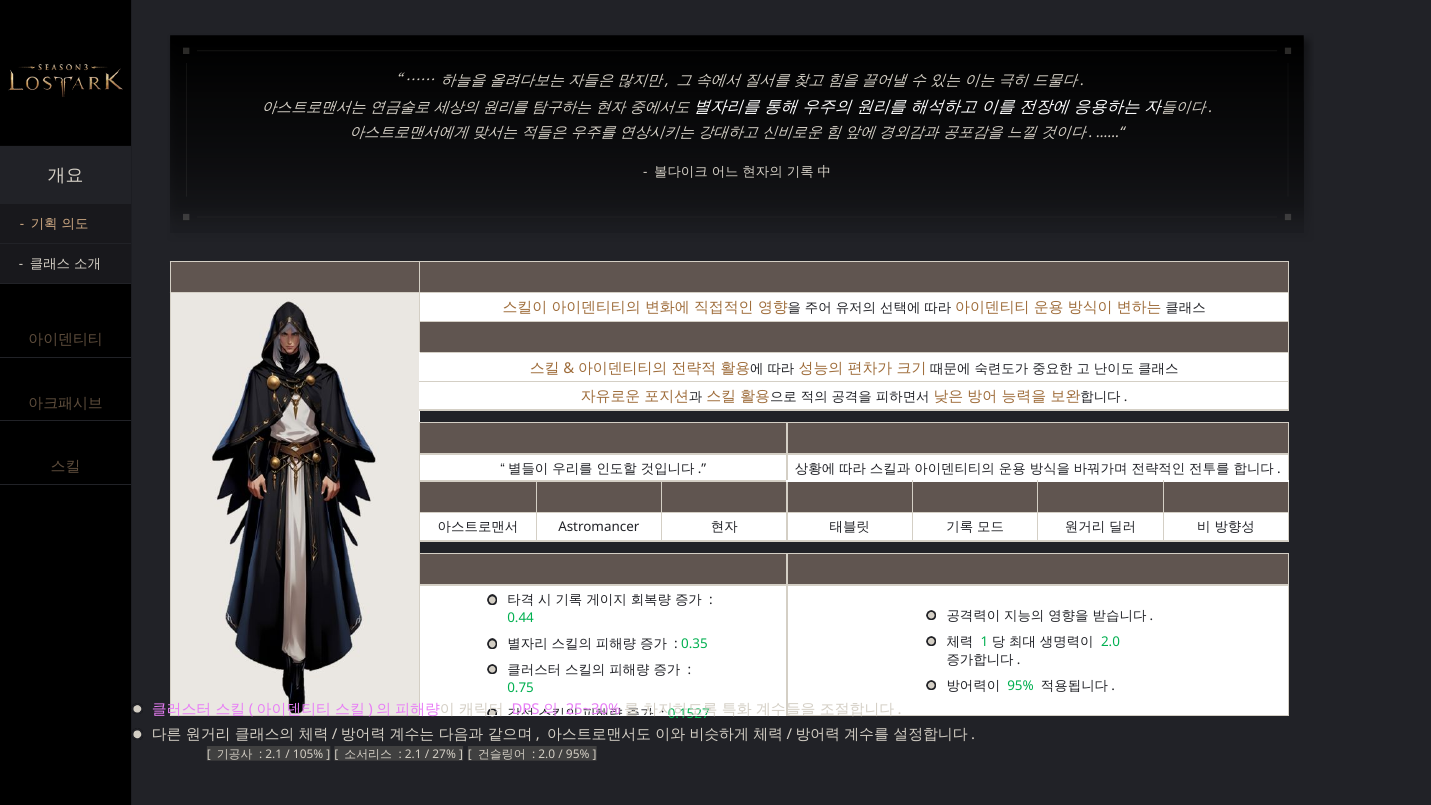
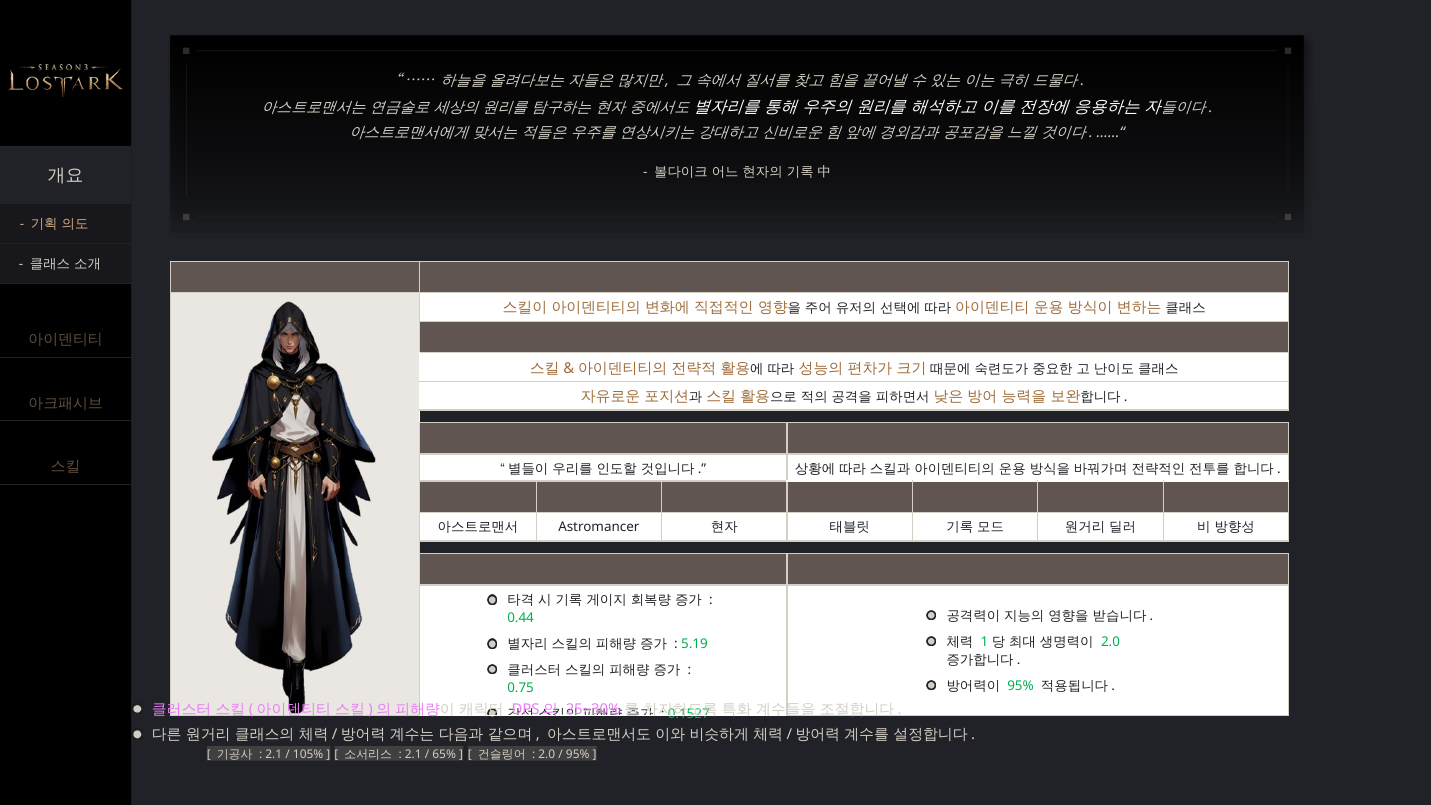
0.35: 0.35 -> 5.19 (694, 644)
27%: 27% -> 65% (444, 754)
